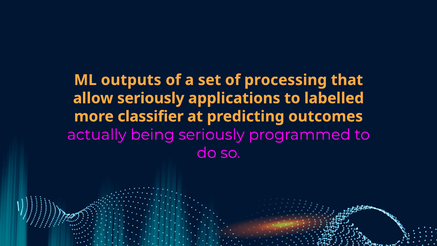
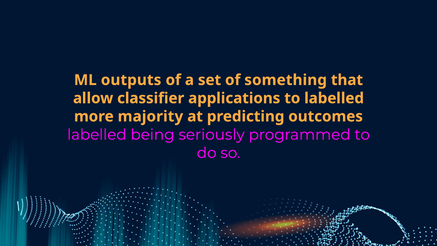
processing: processing -> something (286, 80)
allow seriously: seriously -> classifier (151, 98)
classifier: classifier -> majority (150, 116)
actually: actually -> labelled (97, 135)
